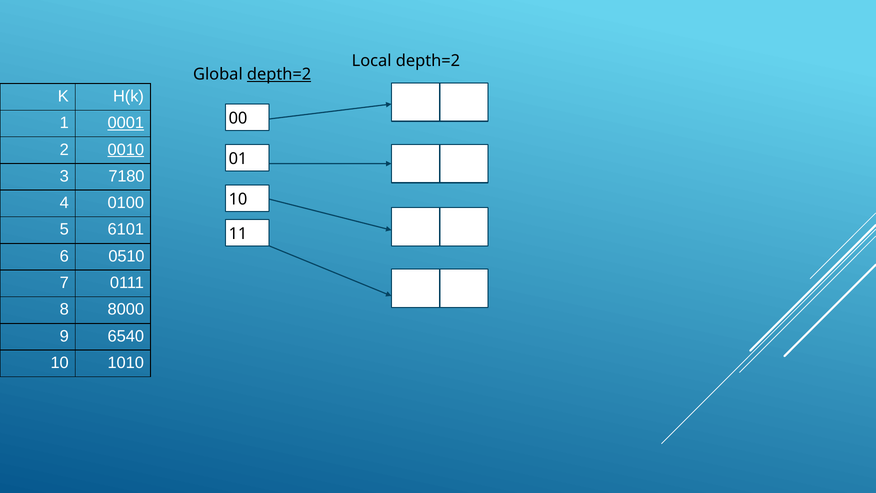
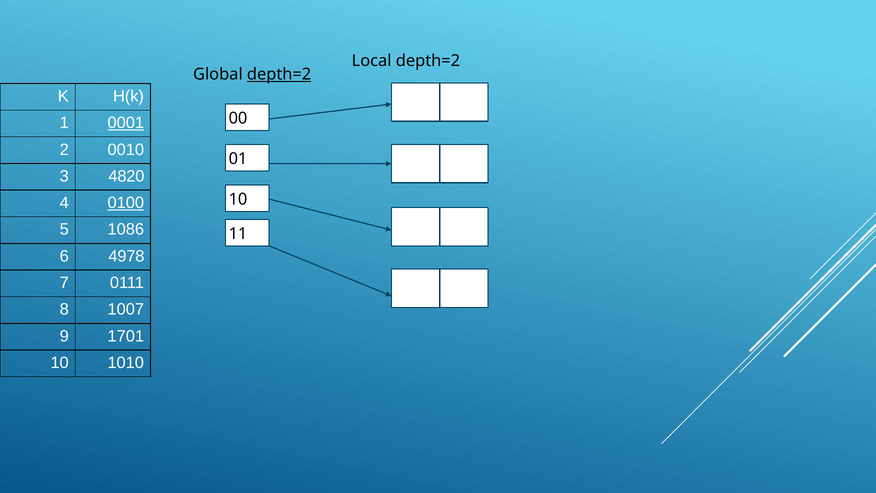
0010 underline: present -> none (126, 150)
7180: 7180 -> 4820 (126, 176)
0100 underline: none -> present (126, 203)
6101: 6101 -> 1086 (126, 229)
0510: 0510 -> 4978 (126, 256)
8000: 8000 -> 1007 (126, 309)
6540: 6540 -> 1701 (126, 336)
